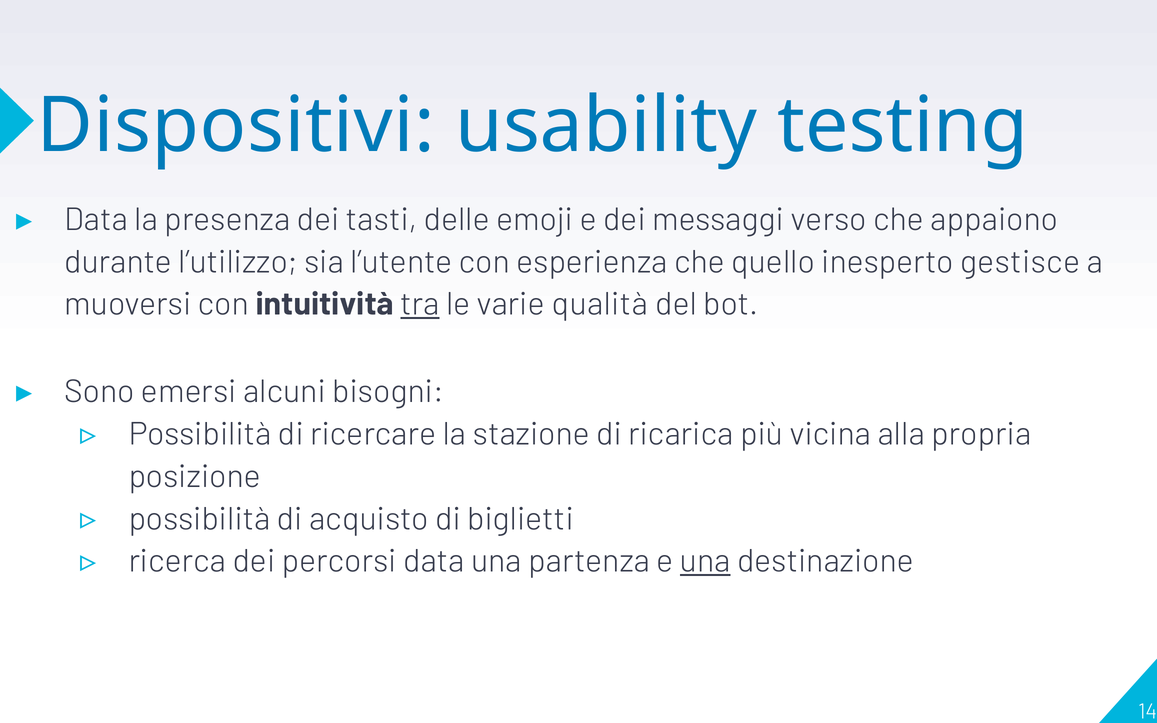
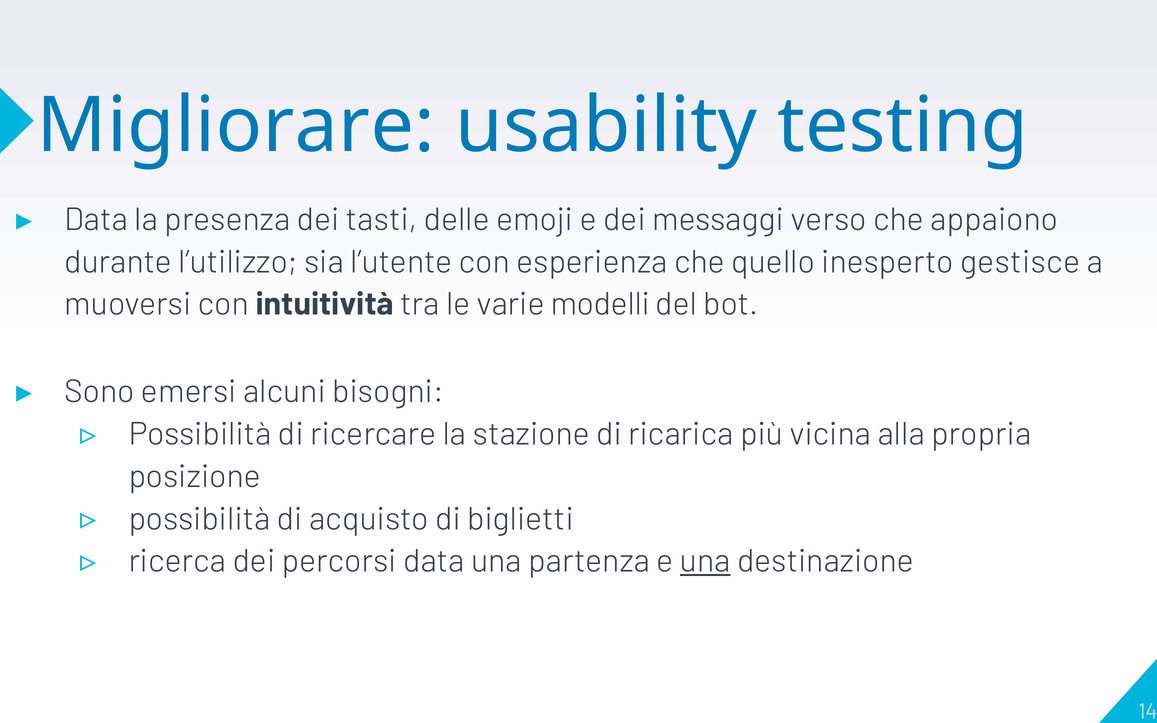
Dispositivi: Dispositivi -> Migliorare (236, 126)
tra underline: present -> none (420, 304)
qualità: qualità -> modelli (600, 304)
